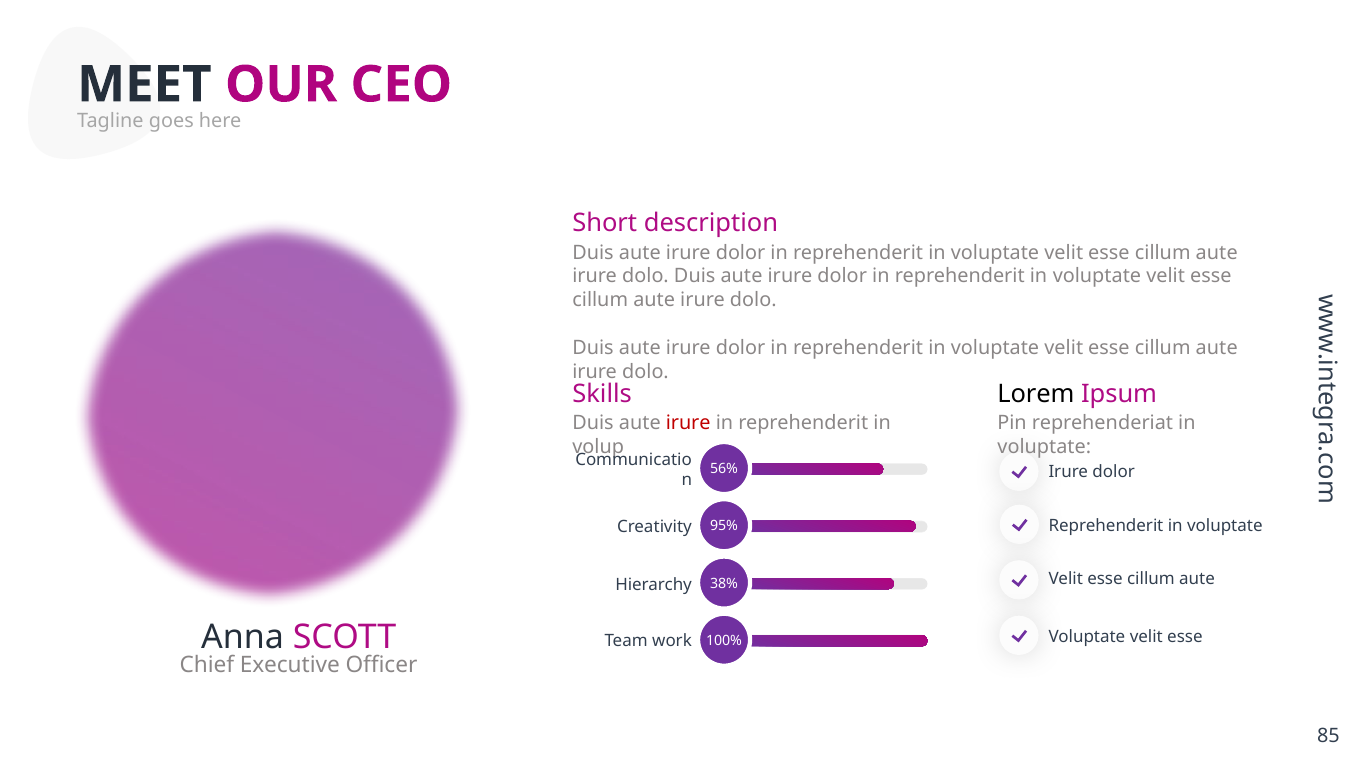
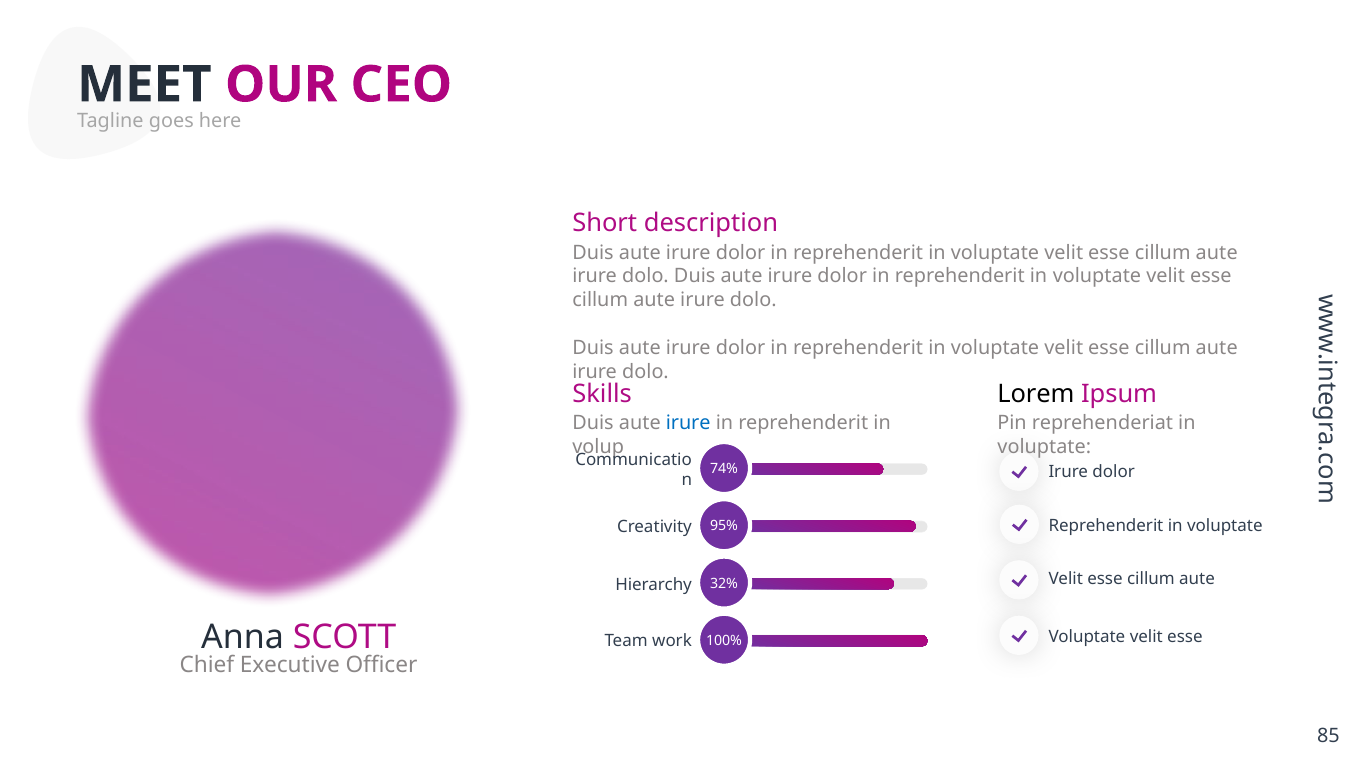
irure colour: red -> blue (688, 423)
56%: 56% -> 74% (724, 469)
38%: 38% -> 32% (724, 584)
